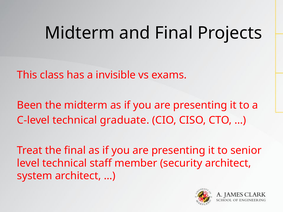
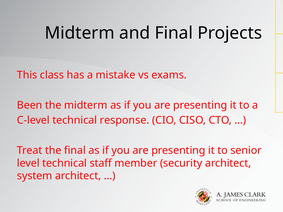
invisible: invisible -> mistake (116, 75)
graduate: graduate -> response (125, 120)
